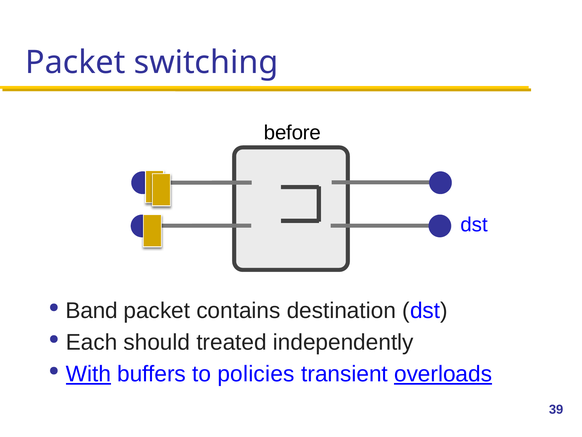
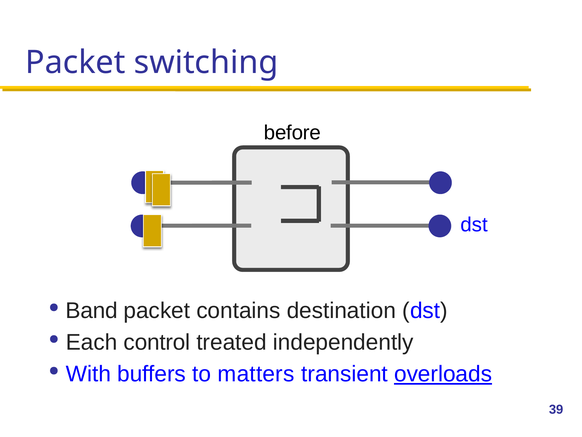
should: should -> control (157, 342)
With underline: present -> none (88, 374)
policies: policies -> matters (256, 374)
